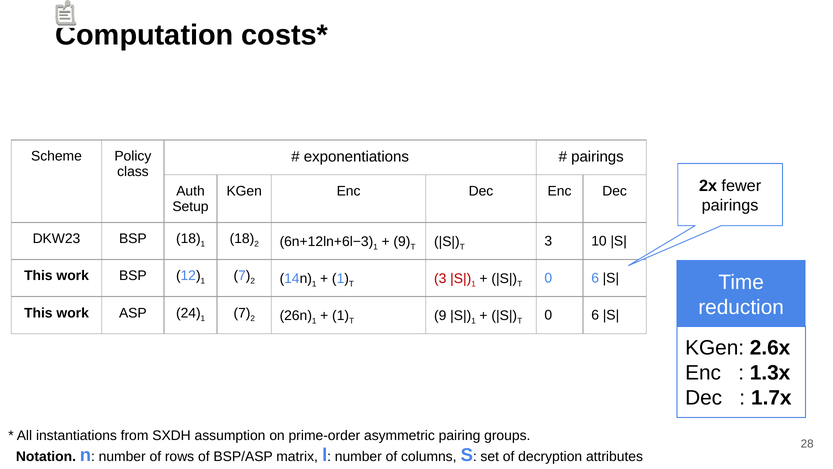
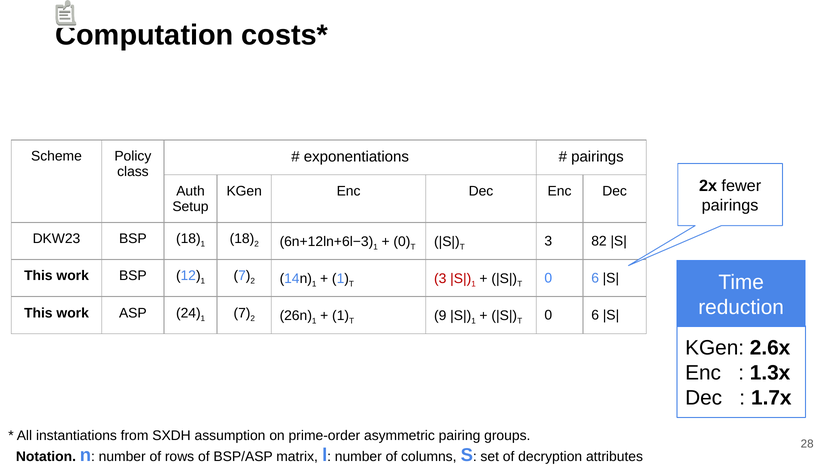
9: 9 -> 0 (402, 241)
10: 10 -> 82 (599, 241)
